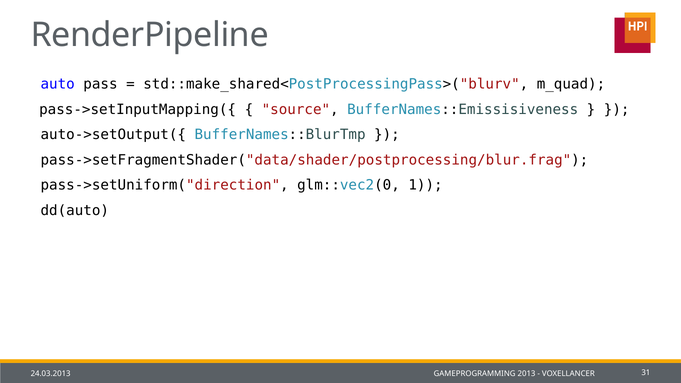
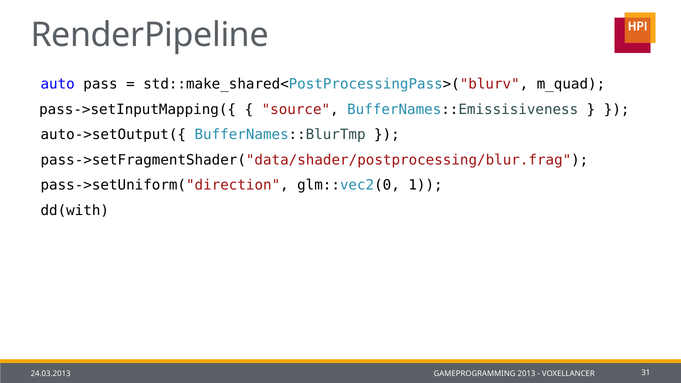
dd(auto: dd(auto -> dd(with (75, 211)
